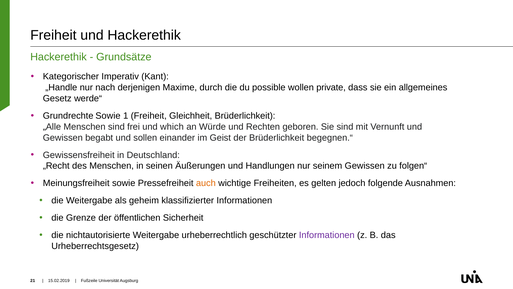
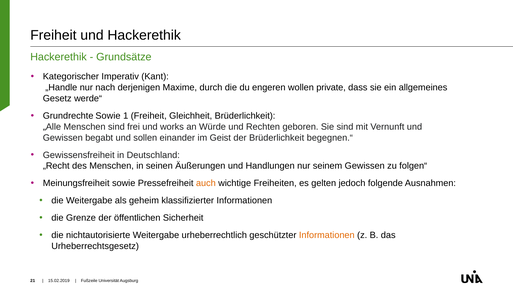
possible: possible -> engeren (269, 87)
which: which -> works (172, 127)
Informationen colour: purple -> orange (327, 235)
